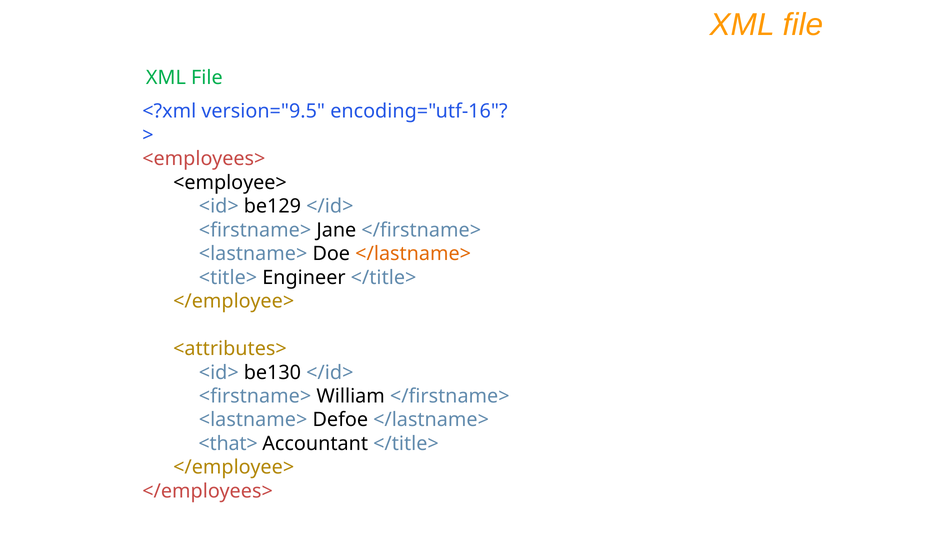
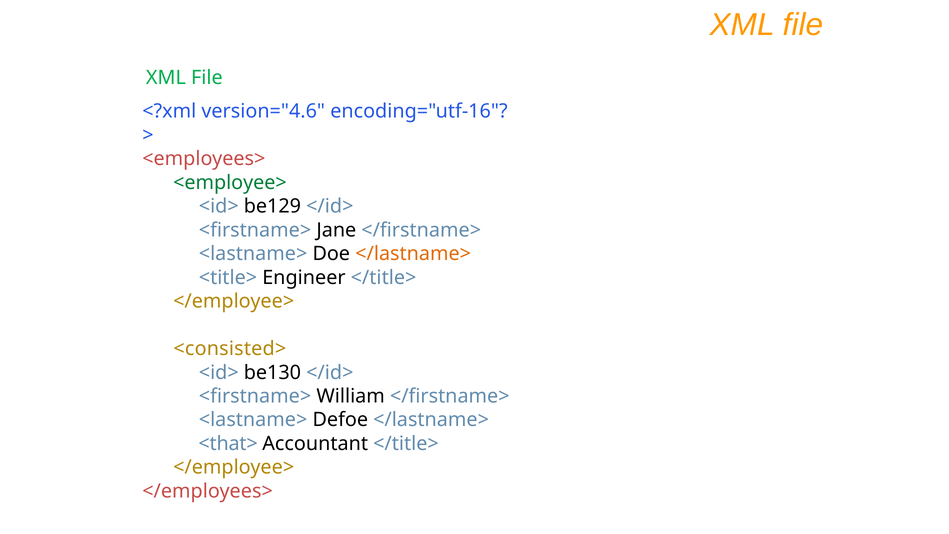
version="9.5: version="9.5 -> version="4.6 (263, 111)
<employee> colour: black -> green (230, 182)
<attributes>: <attributes> -> <consisted> (230, 349)
